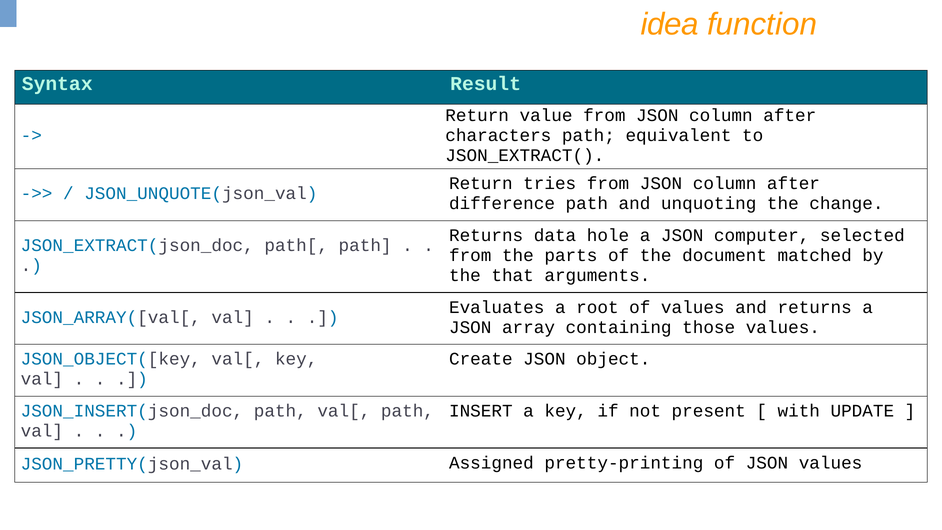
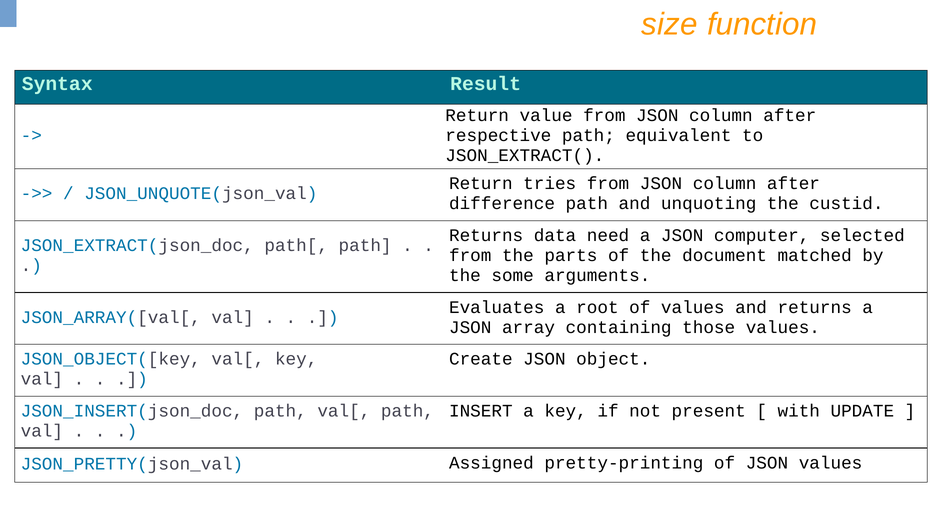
idea: idea -> size (669, 25)
characters: characters -> respective (498, 135)
change: change -> custid (846, 204)
hole: hole -> need (608, 235)
that: that -> some (513, 275)
